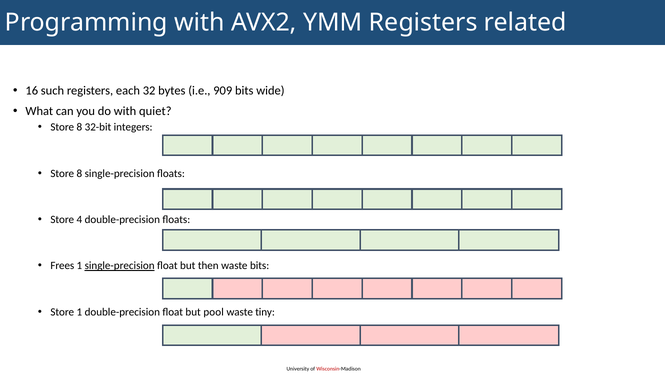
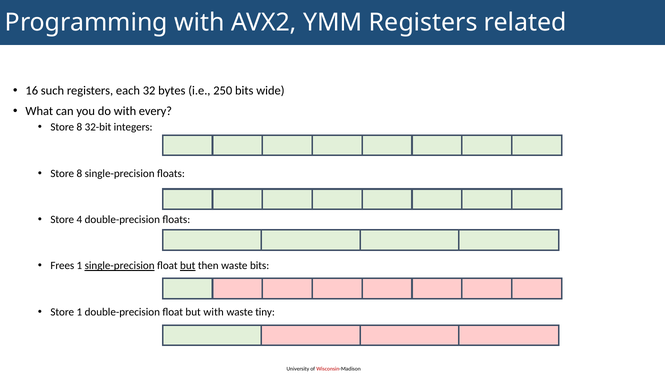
909: 909 -> 250 (223, 91)
quiet: quiet -> every (155, 111)
but underline: none -> present (188, 266)
but pool: pool -> with (214, 312)
